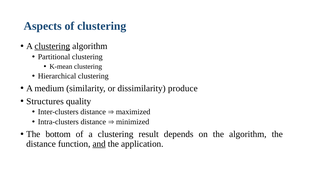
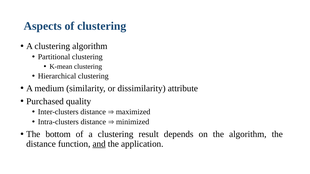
clustering underline: present -> none (52, 46)
produce: produce -> attribute (183, 88)
Structures: Structures -> Purchased (45, 101)
